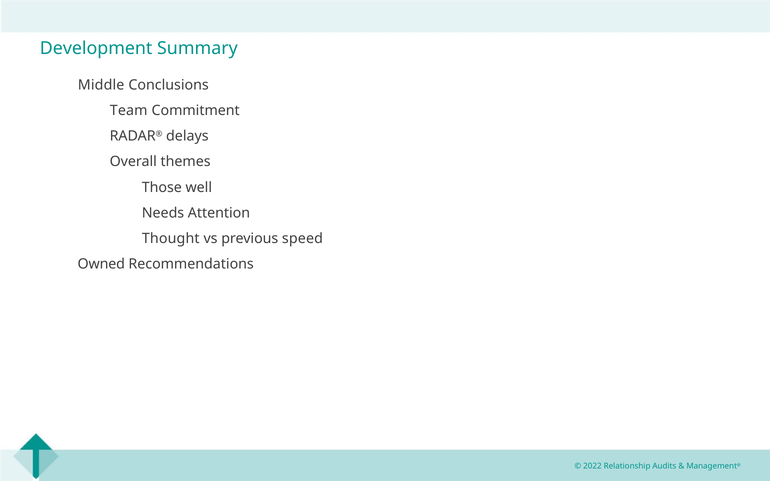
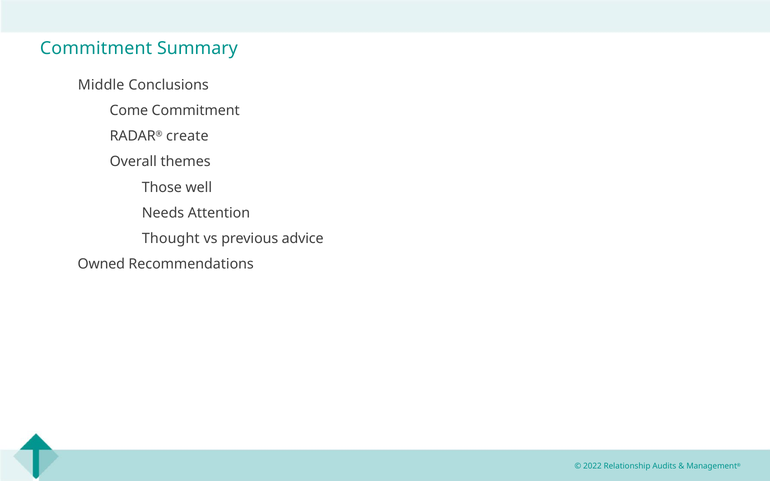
Development: Development -> Commitment (96, 49)
Team: Team -> Come (129, 111)
delays: delays -> create (187, 136)
speed: speed -> advice (303, 239)
